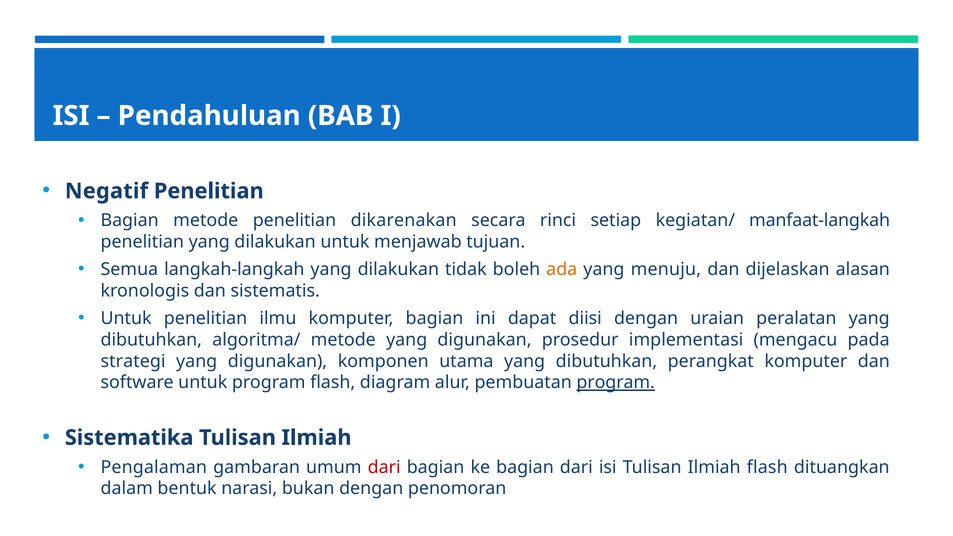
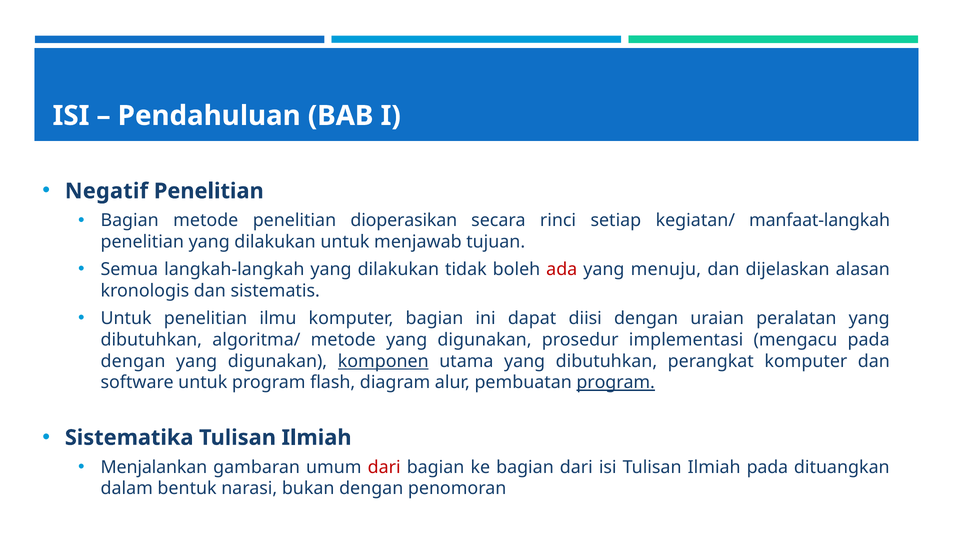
dikarenakan: dikarenakan -> dioperasikan (404, 221)
ada colour: orange -> red (562, 269)
strategi: strategi -> dengan (133, 361)
komponen underline: none -> present (383, 361)
Pengalaman: Pengalaman -> Menjalankan (154, 467)
Ilmiah flash: flash -> pada (767, 467)
